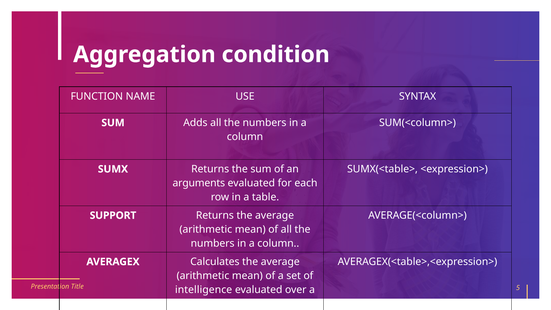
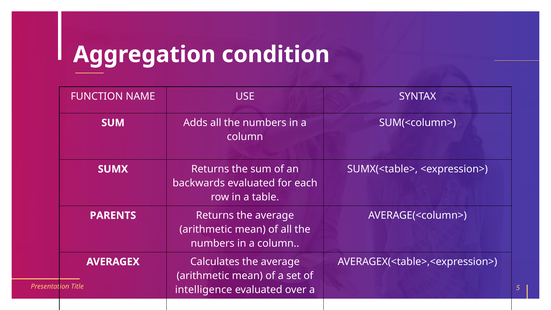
arguments: arguments -> backwards (199, 183)
SUPPORT: SUPPORT -> PARENTS (113, 215)
